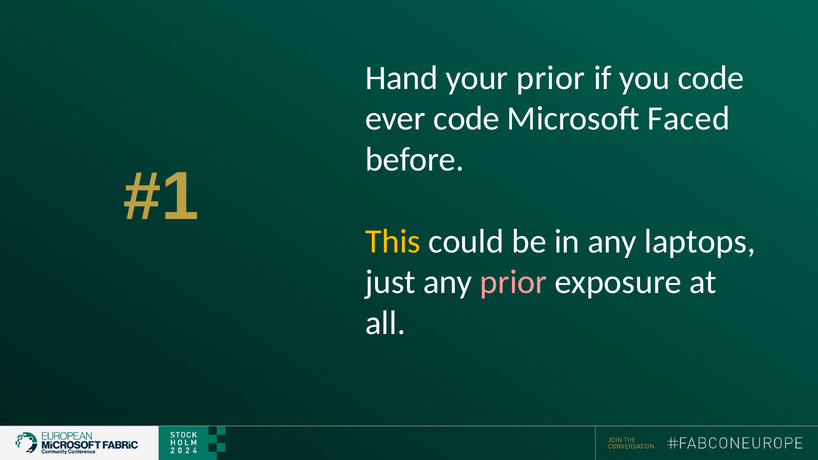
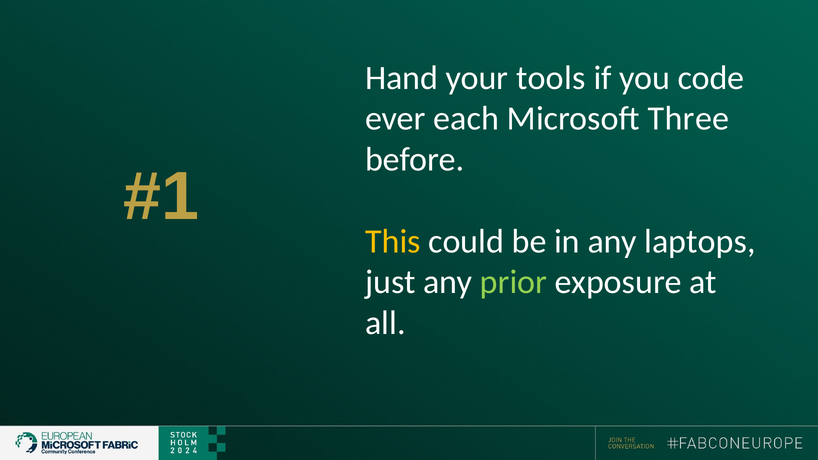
your prior: prior -> tools (551, 78)
ever code: code -> each (466, 119)
Faced: Faced -> Three (689, 119)
prior colour: pink -> light green (514, 282)
